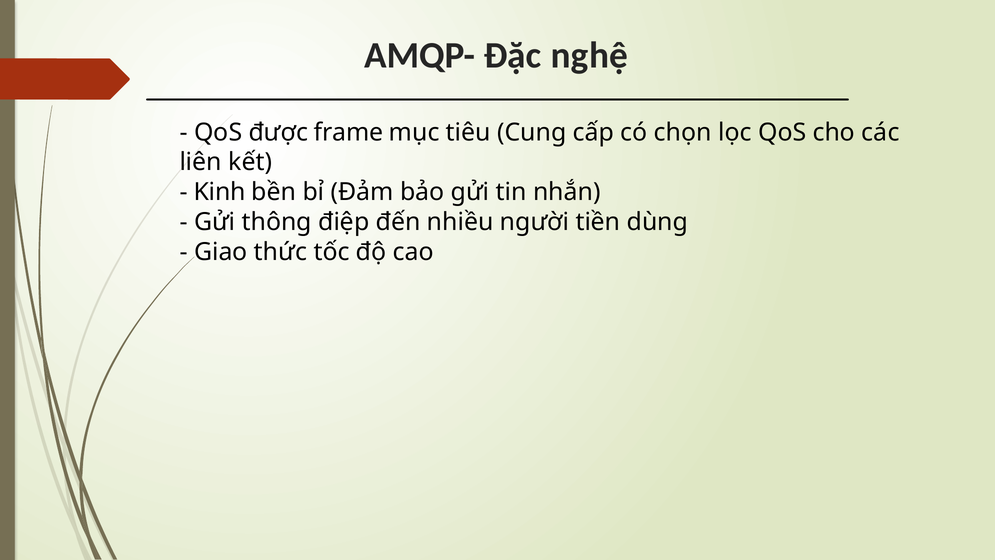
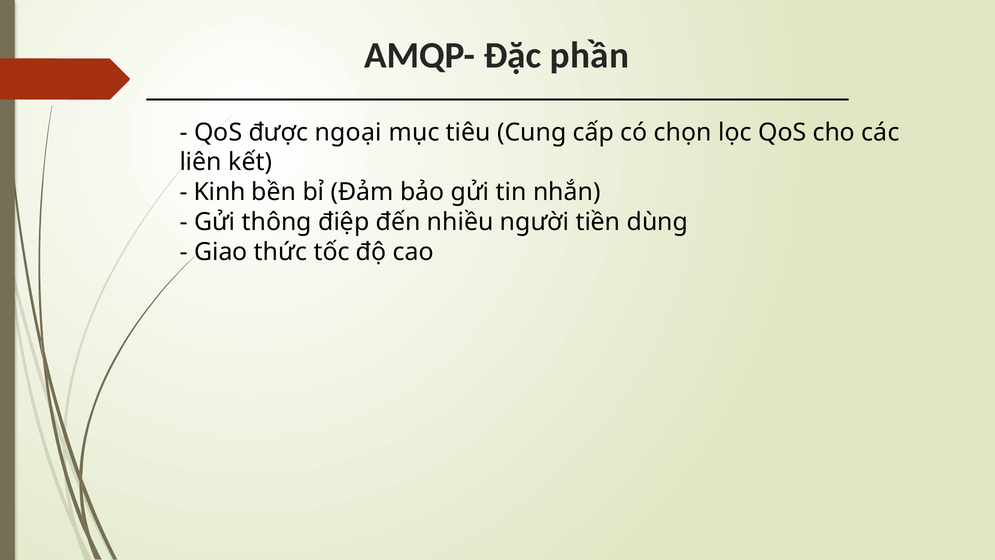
nghệ: nghệ -> phần (589, 55)
frame: frame -> ngoại (348, 132)
